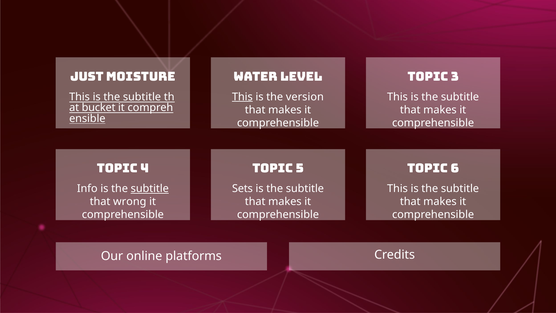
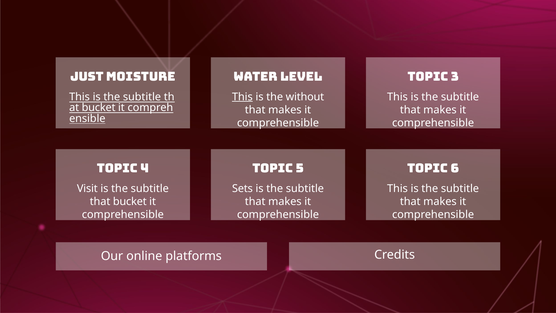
version: version -> without (305, 97)
Info: Info -> Visit (87, 189)
subtitle underline: present -> none (150, 189)
that wrong: wrong -> bucket (130, 202)
